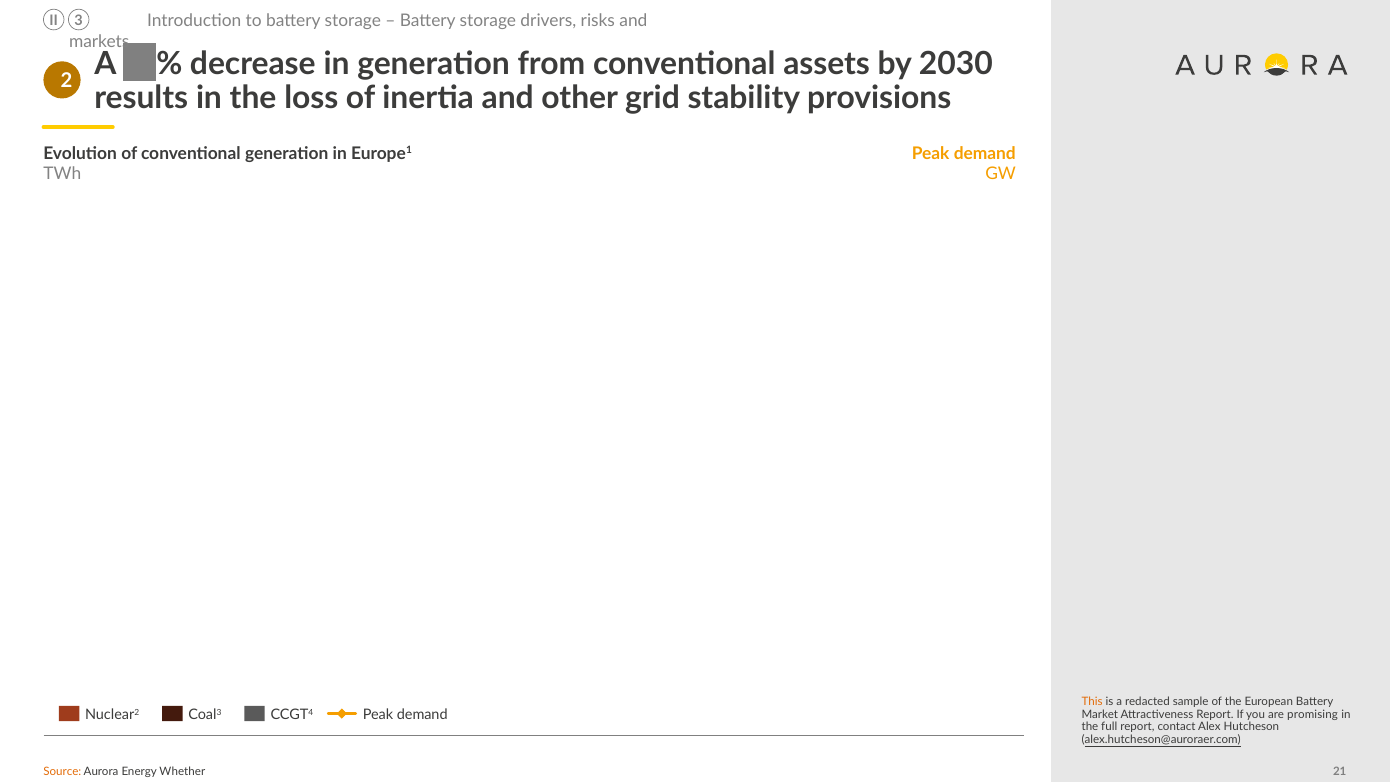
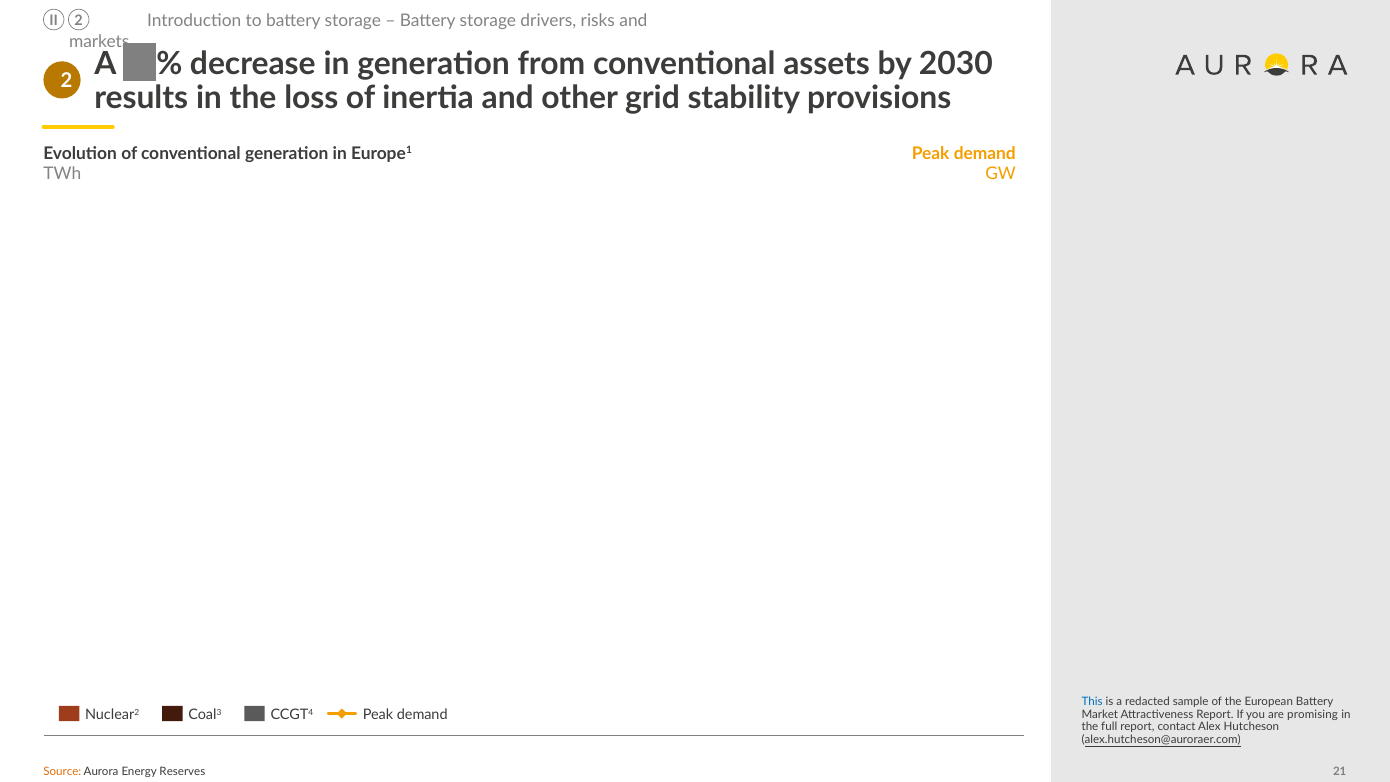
II 3: 3 -> 2 (79, 21)
This colour: orange -> blue (1092, 702)
Whether: Whether -> Reserves (182, 772)
